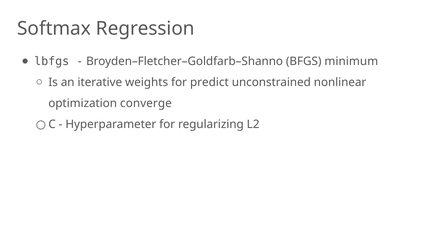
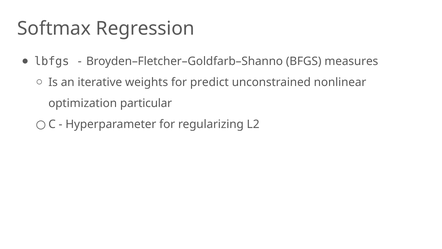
minimum: minimum -> measures (351, 61)
converge: converge -> particular (146, 103)
